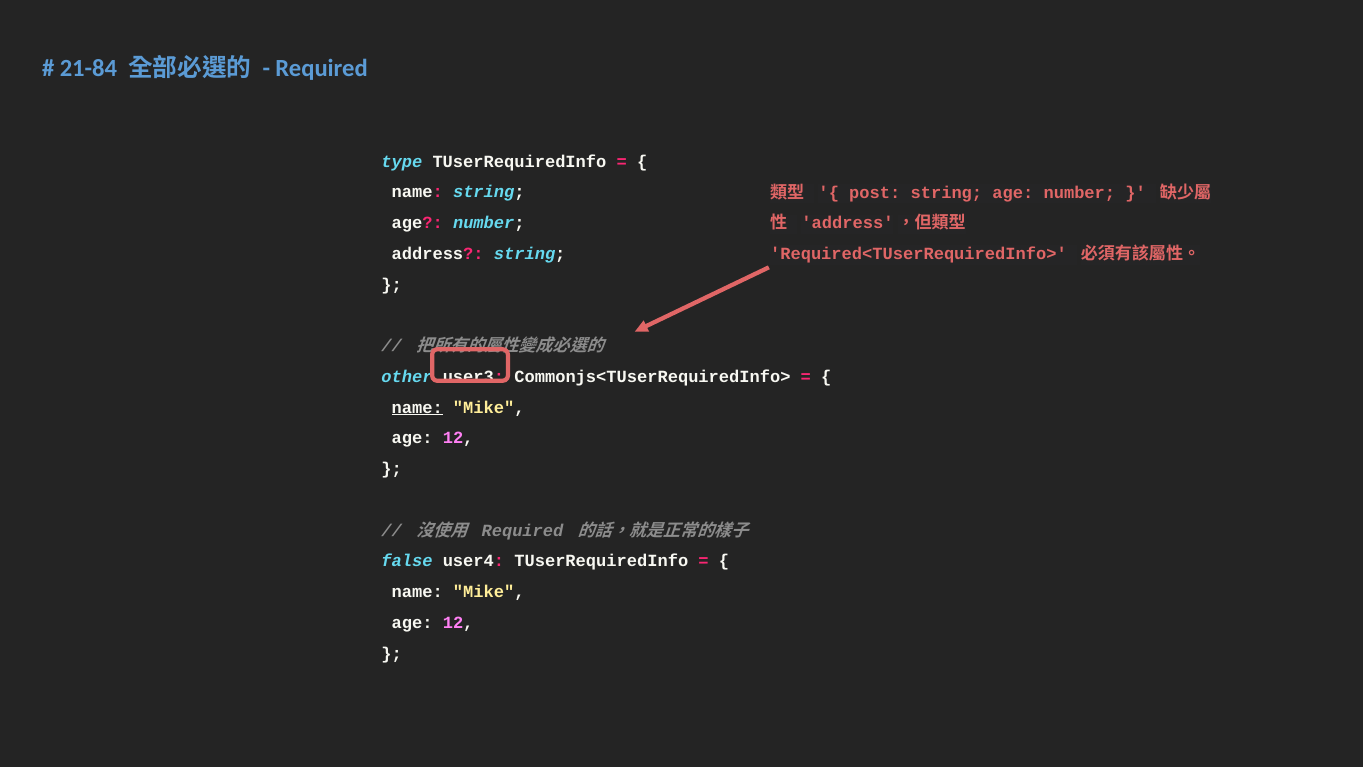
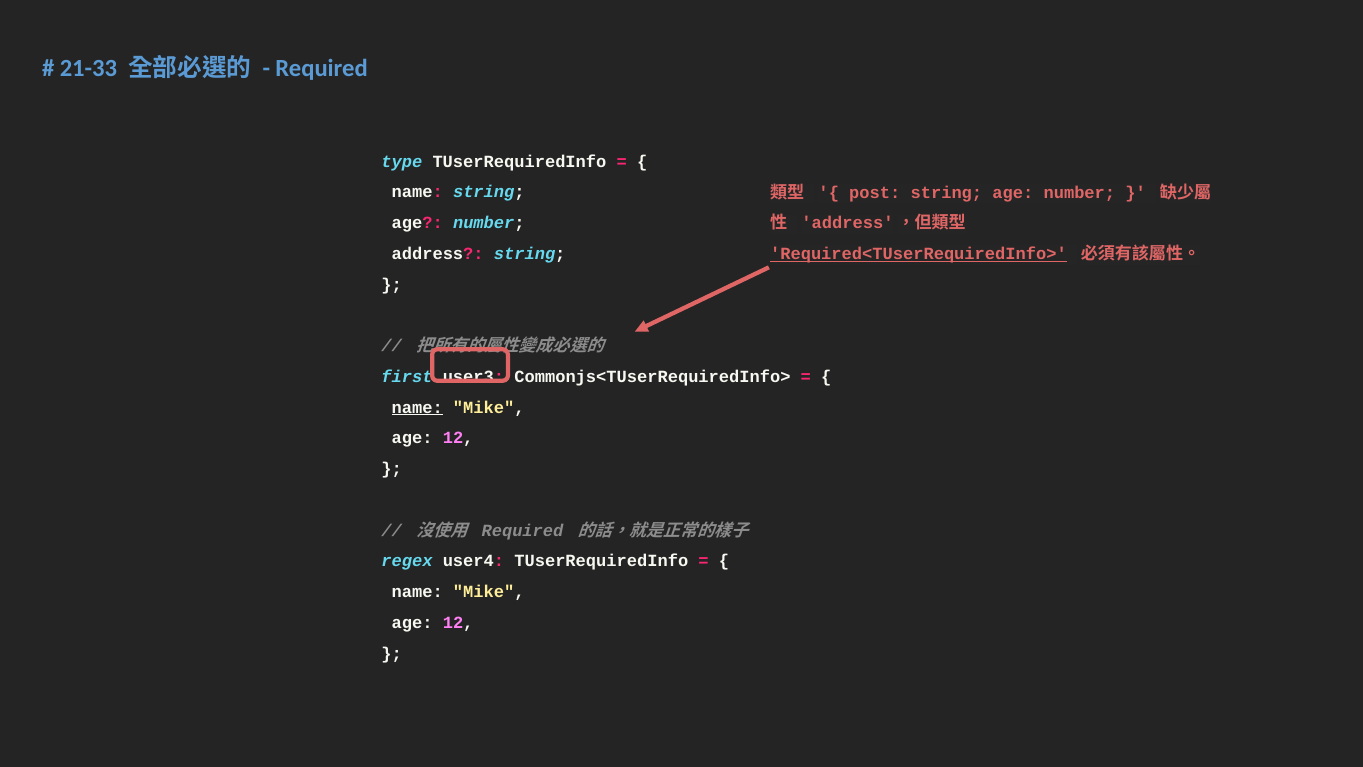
21-84: 21-84 -> 21-33 (88, 69)
Required<TUserRequiredInfo> underline: none -> present (918, 254)
other: other -> first (407, 377)
false: false -> regex (407, 561)
